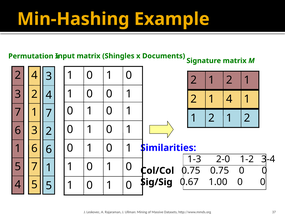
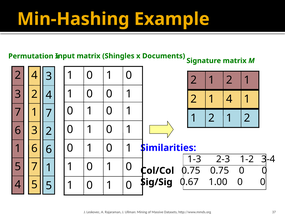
2-0: 2-0 -> 2-3 (223, 159)
